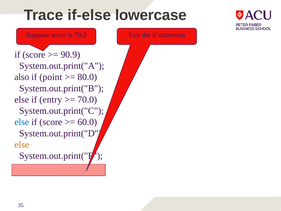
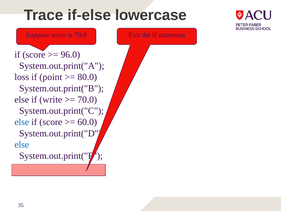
90.9: 90.9 -> 96.0 (70, 54)
also: also -> loss (22, 77)
entry: entry -> write (51, 99)
else colour: orange -> blue (22, 144)
